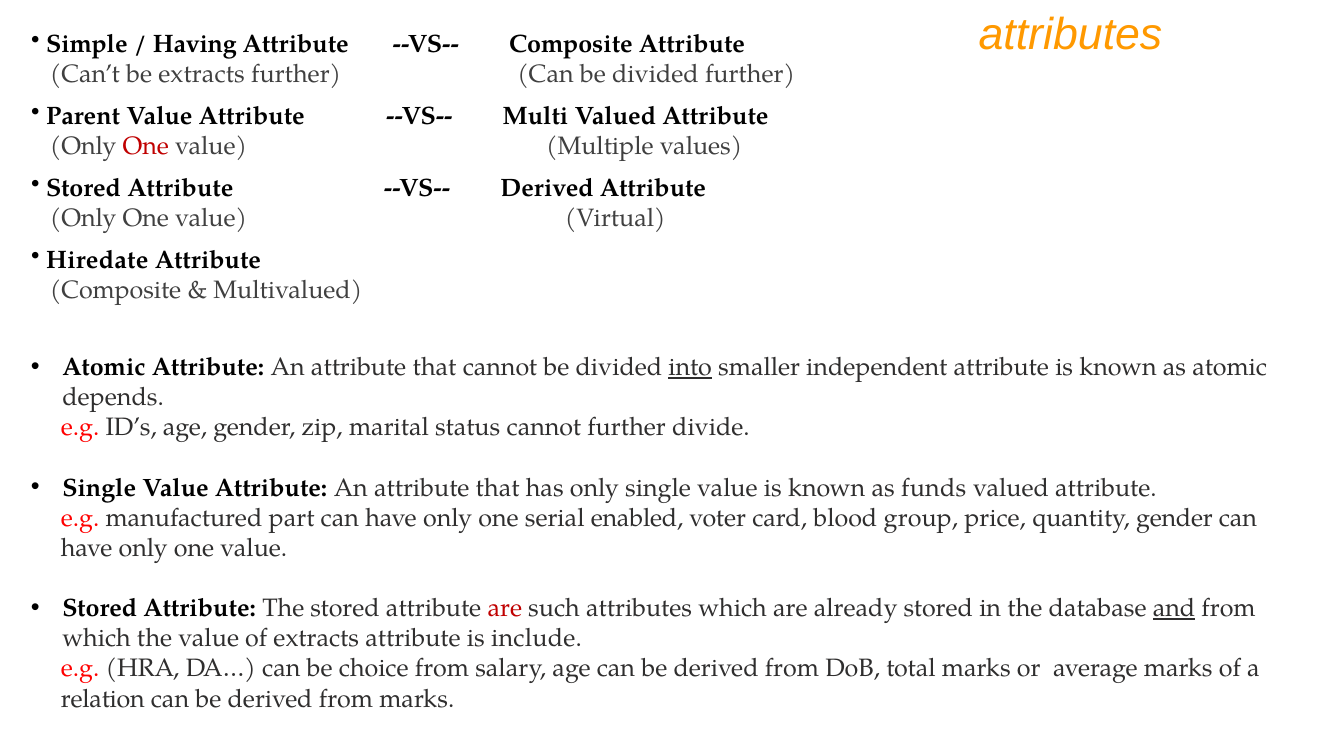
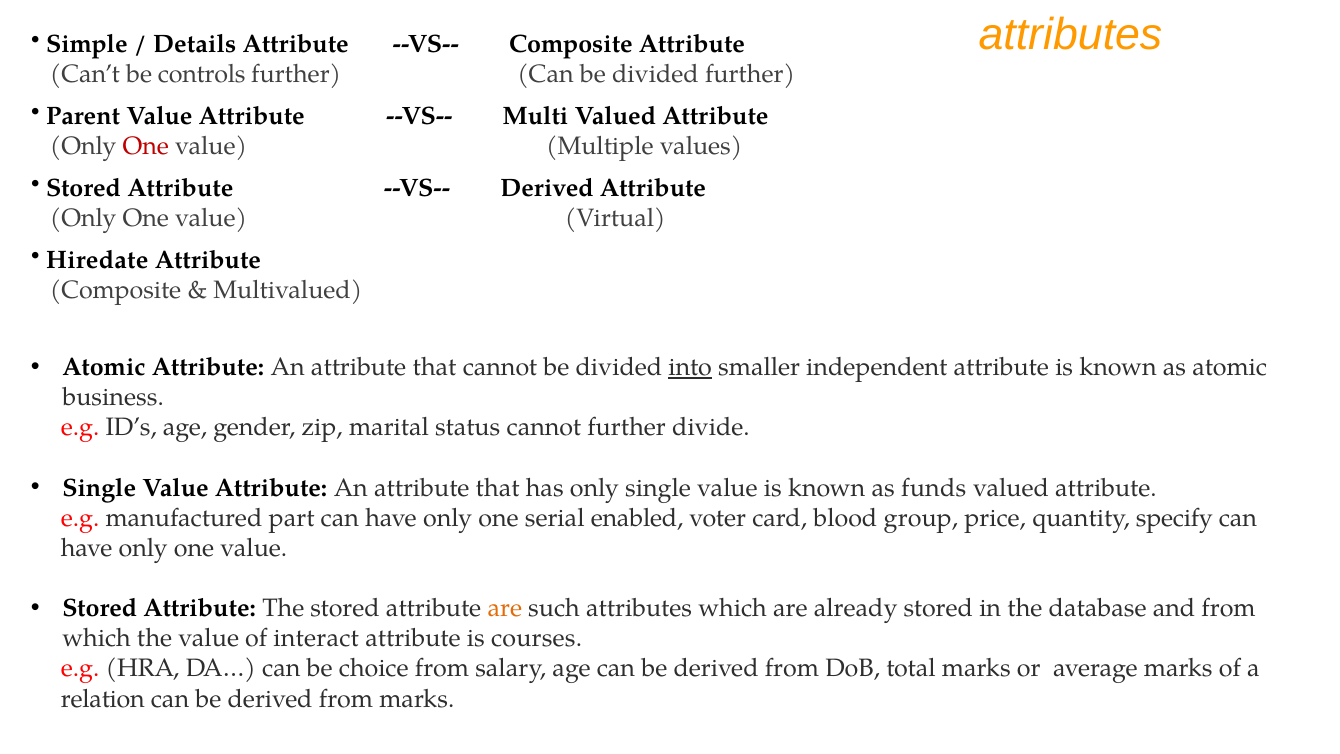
Having: Having -> Details (195, 44)
be extracts: extracts -> controls (202, 74)
depends: depends -> business (113, 397)
quantity gender: gender -> specify (1174, 518)
are colour: red -> orange (505, 608)
and underline: present -> none (1174, 608)
of extracts: extracts -> interact (316, 638)
include: include -> courses (537, 638)
